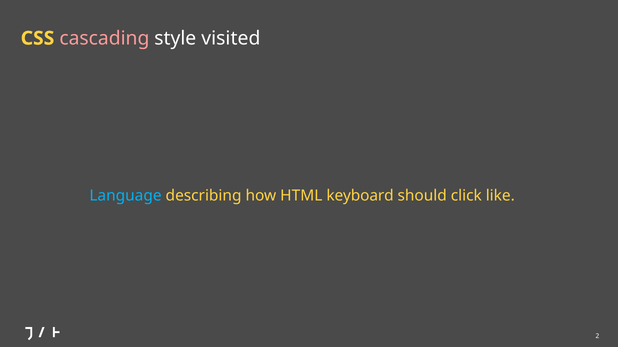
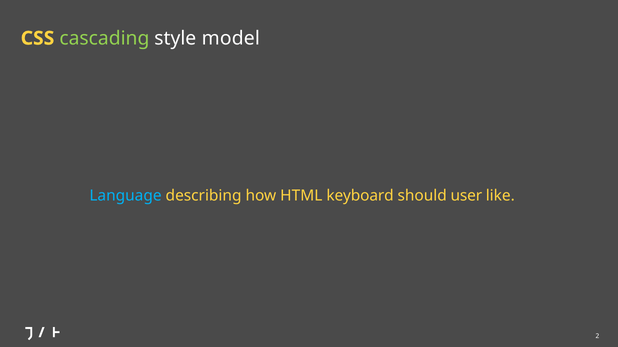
cascading colour: pink -> light green (104, 38)
visited: visited -> model (231, 38)
click: click -> user (466, 196)
